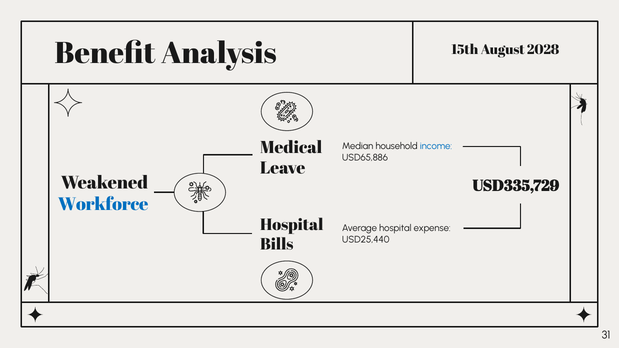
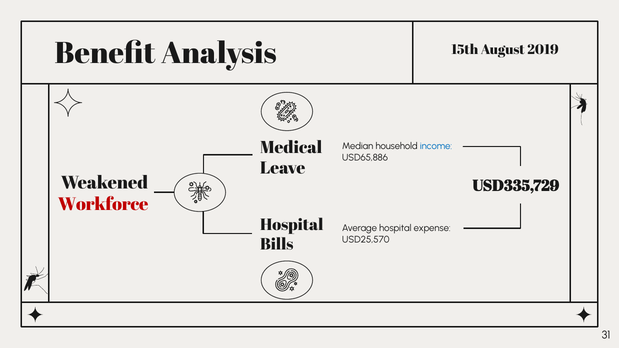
2028: 2028 -> 2019 (543, 50)
Workforce colour: blue -> red (103, 205)
USD25,440: USD25,440 -> USD25,570 (366, 240)
